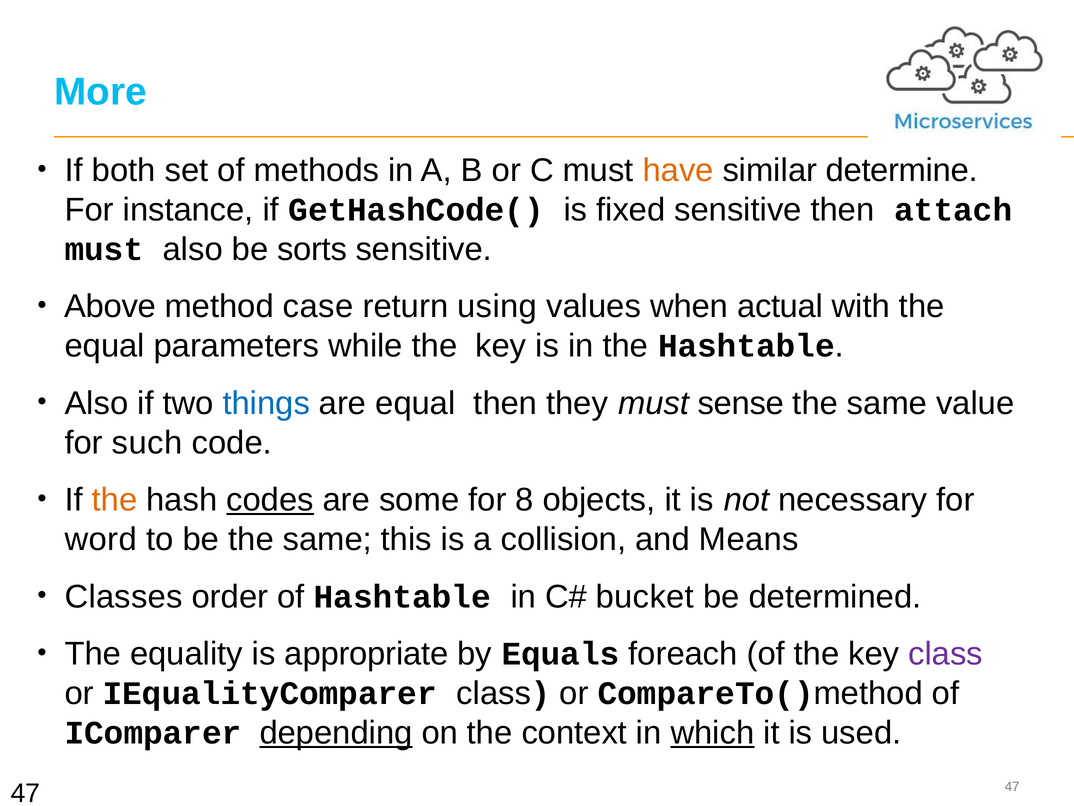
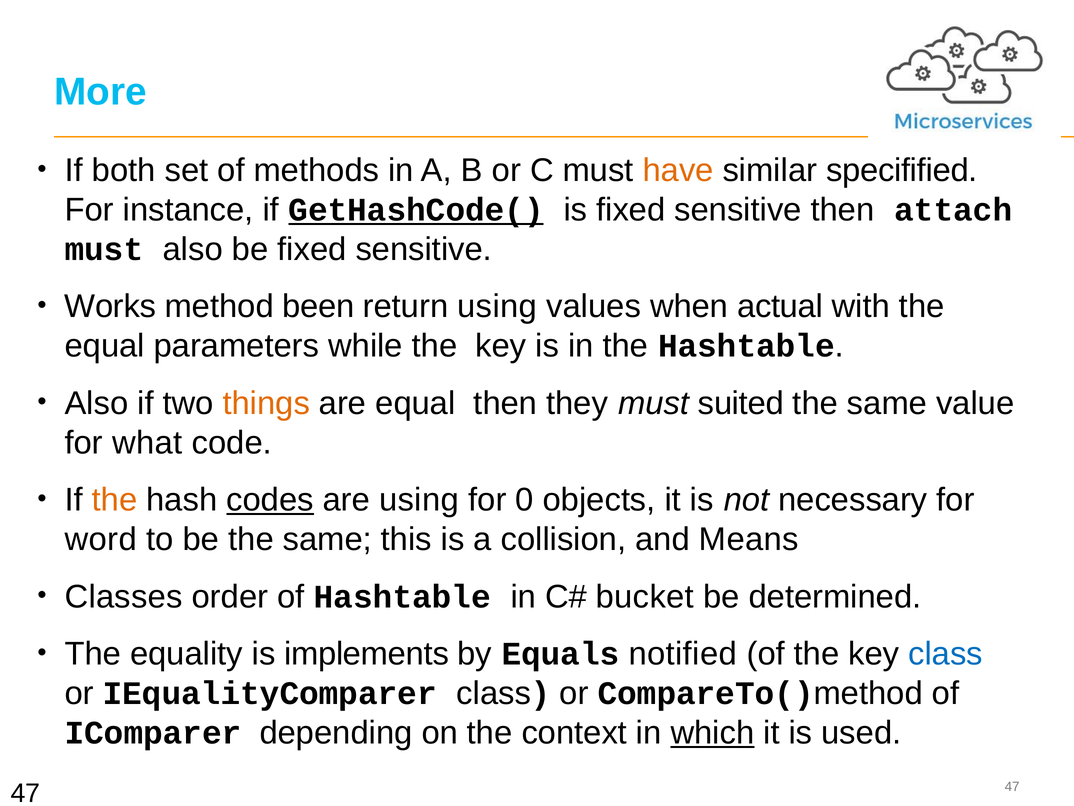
determine: determine -> specifified (902, 170)
GetHashCode( underline: none -> present (416, 210)
be sorts: sorts -> fixed (312, 249)
Above: Above -> Works (110, 306)
case: case -> been (318, 306)
things colour: blue -> orange (266, 403)
sense: sense -> suited (741, 403)
such: such -> what (147, 442)
are some: some -> using (419, 500)
8: 8 -> 0 (525, 500)
appropriate: appropriate -> implements (367, 654)
foreach: foreach -> notified (683, 654)
class colour: purple -> blue (946, 654)
depending underline: present -> none (336, 732)
